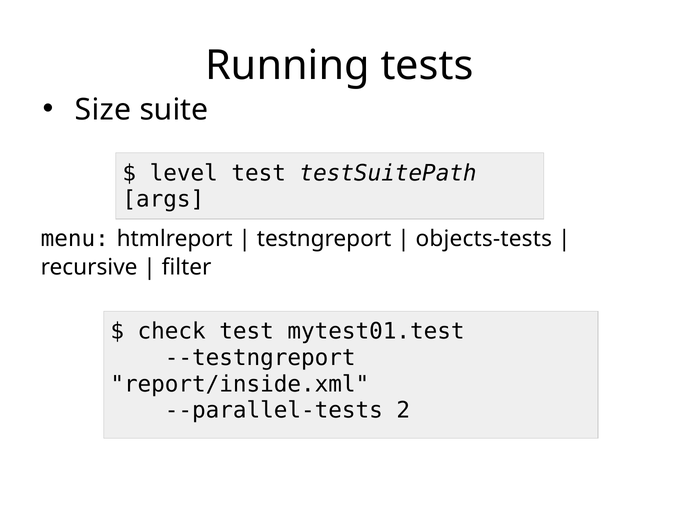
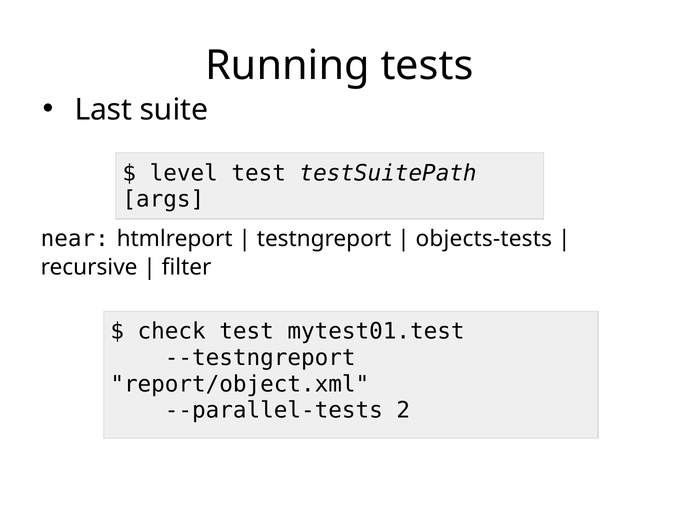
Size: Size -> Last (103, 110)
menu: menu -> near (75, 239)
report/inside.xml: report/inside.xml -> report/object.xml (240, 384)
